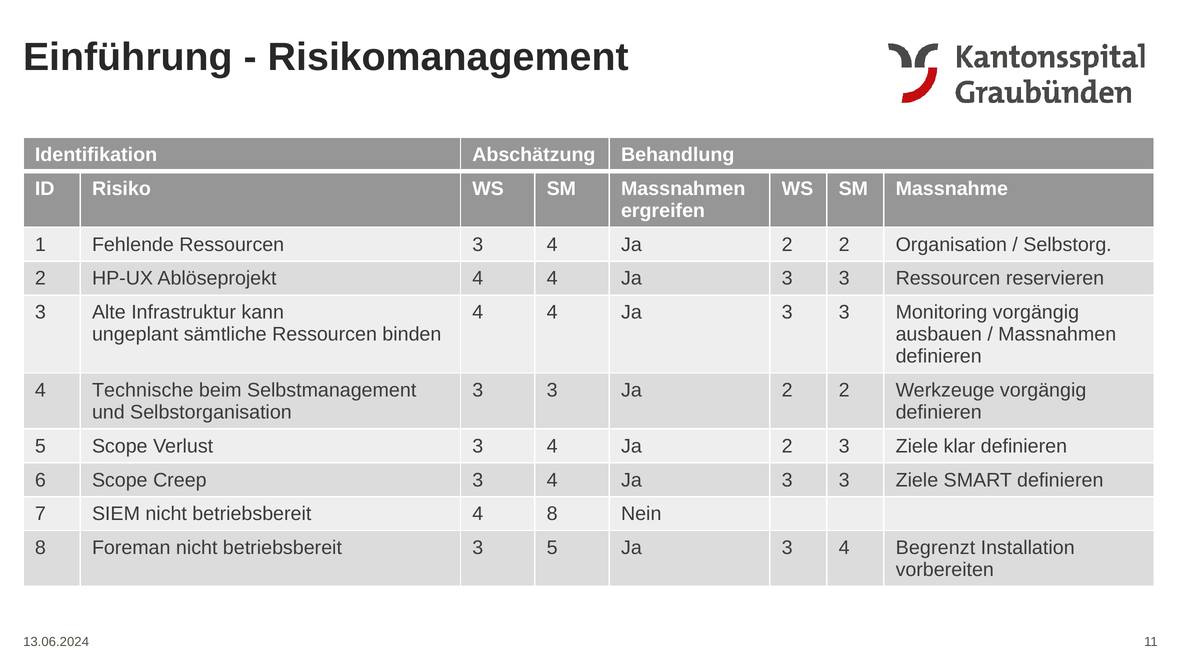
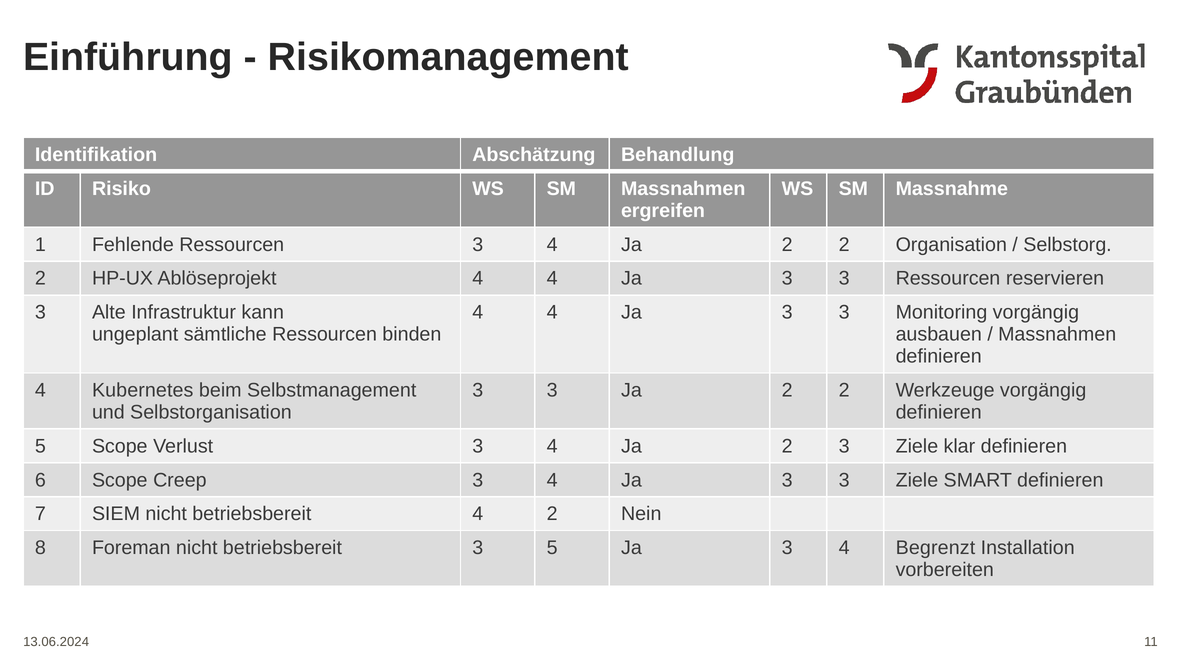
Technische: Technische -> Kubernetes (143, 390)
4 8: 8 -> 2 (552, 514)
